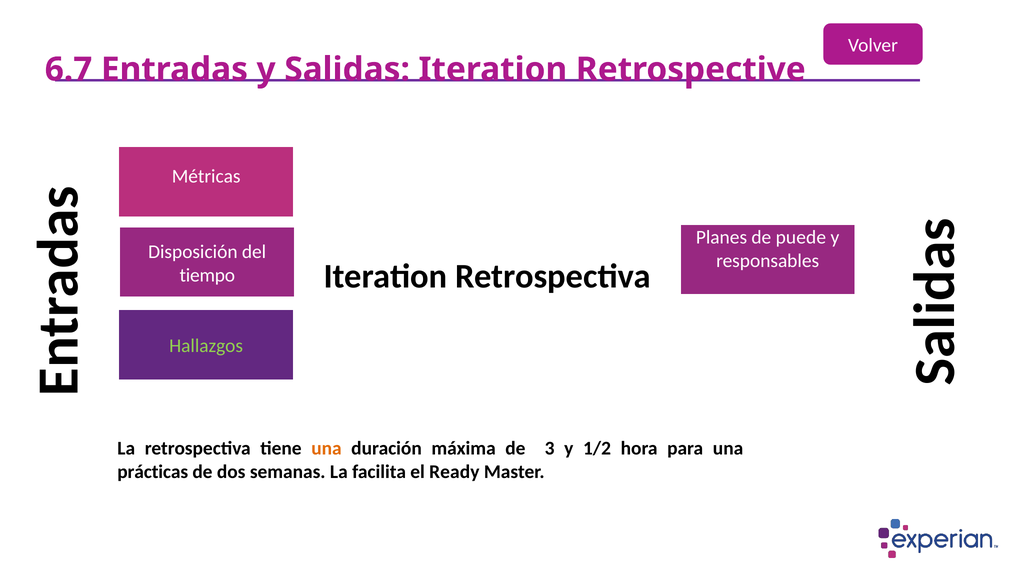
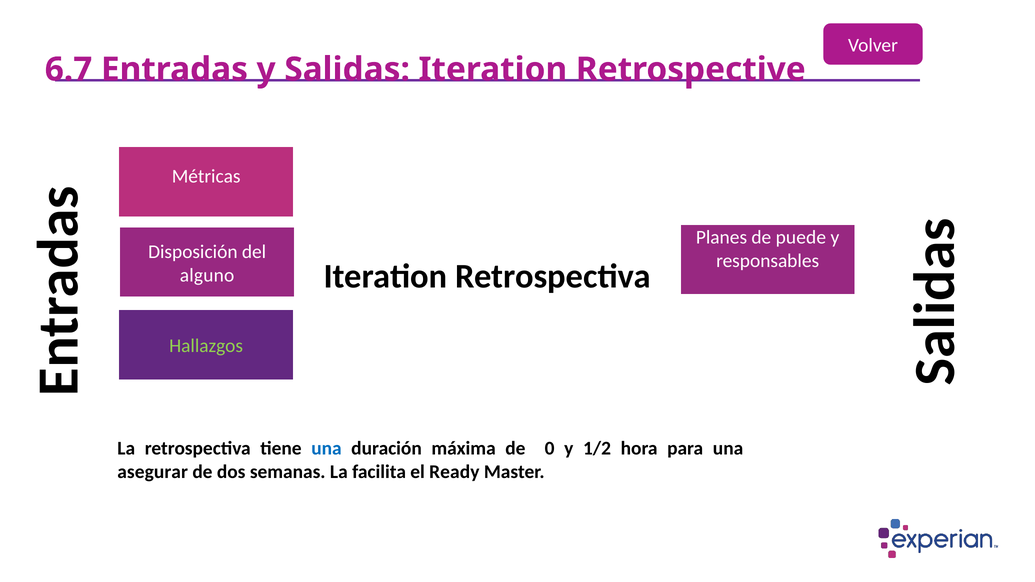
tiempo: tiempo -> alguno (207, 275)
una colour: orange -> blue (326, 449)
3: 3 -> 0 (550, 449)
prácticas: prácticas -> asegurar (153, 472)
